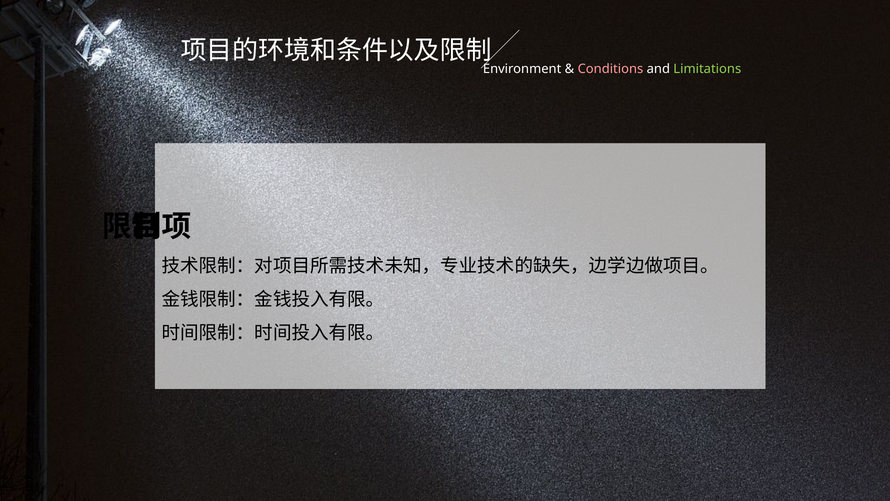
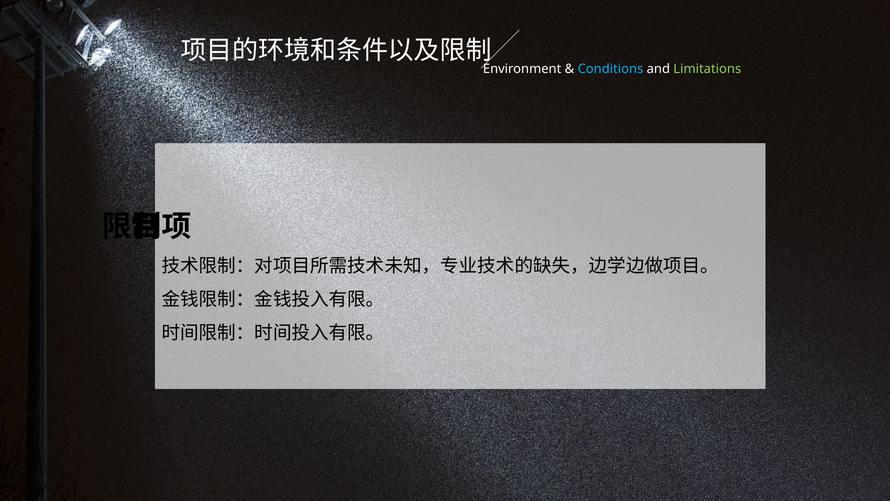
Conditions colour: pink -> light blue (610, 69)
